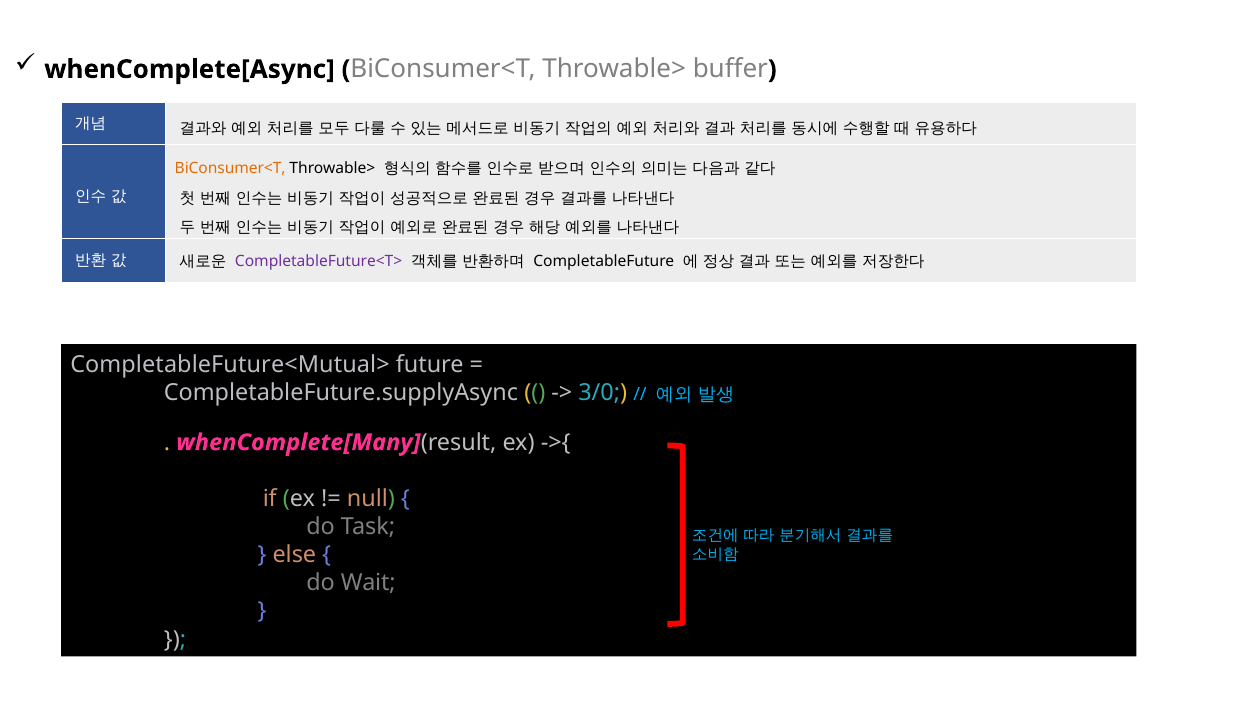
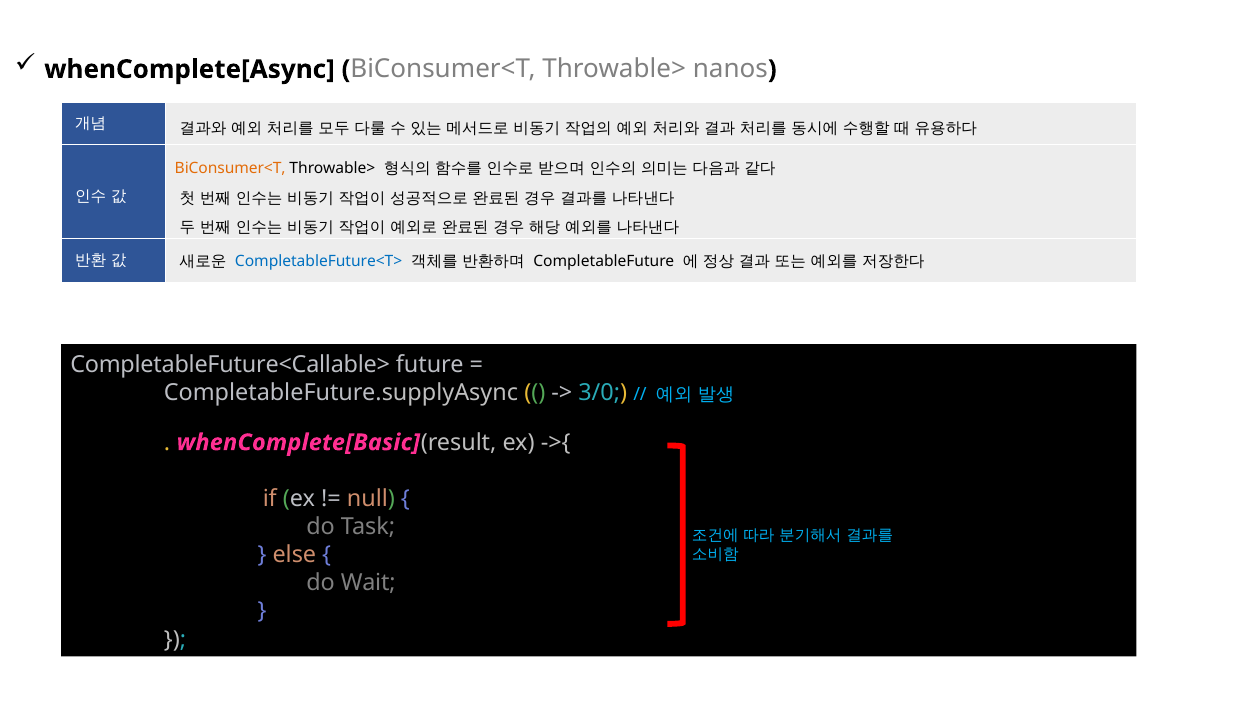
buffer: buffer -> nanos (730, 69)
CompletableFuture<T> colour: purple -> blue (319, 261)
CompletableFuture<Mutual>: CompletableFuture<Mutual> -> CompletableFuture<Callable> (230, 364)
whenComplete[Many: whenComplete[Many -> whenComplete[Basic (298, 442)
